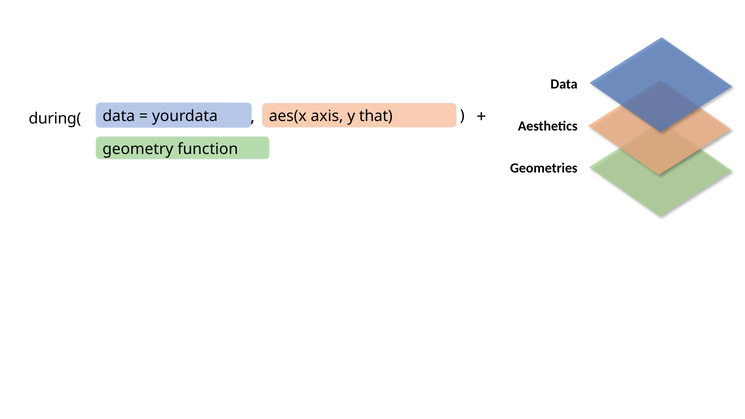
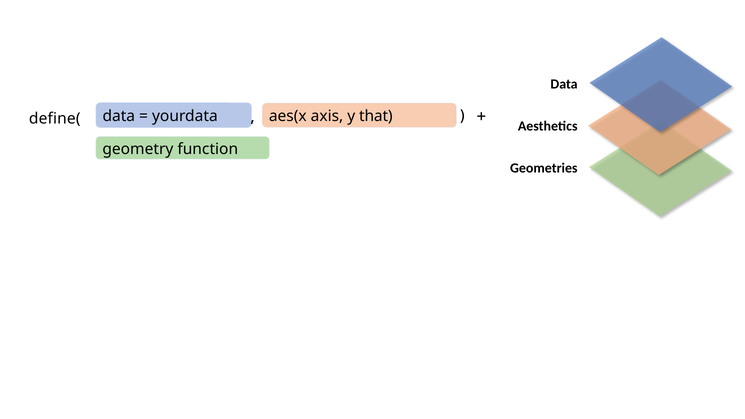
during(: during( -> define( (55, 119)
